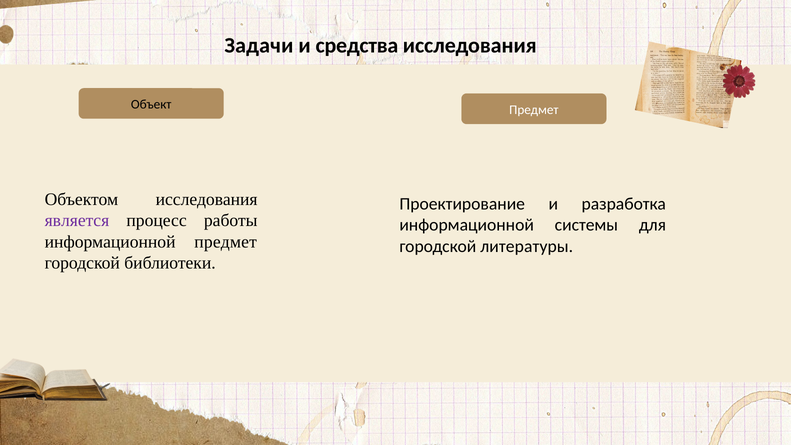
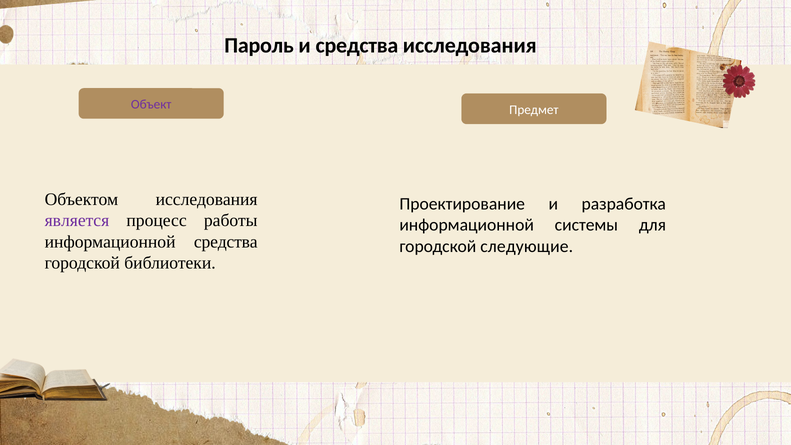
Задачи: Задачи -> Пароль (259, 45)
Объект colour: black -> purple (151, 104)
информационной предмет: предмет -> средства (226, 242)
литературы: литературы -> следующие (527, 246)
